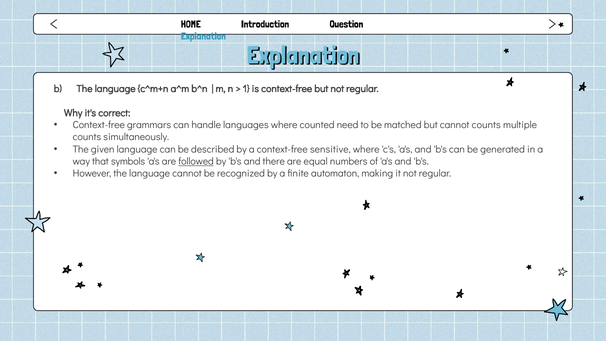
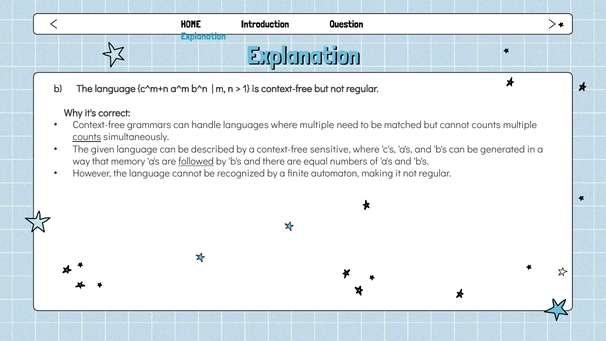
where counted: counted -> multiple (317, 125)
counts underline: none -> present (87, 137)
symbols: symbols -> memory (128, 161)
